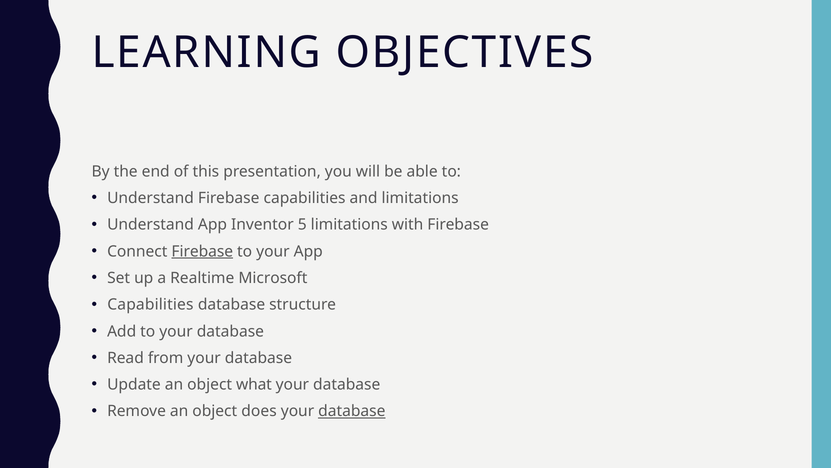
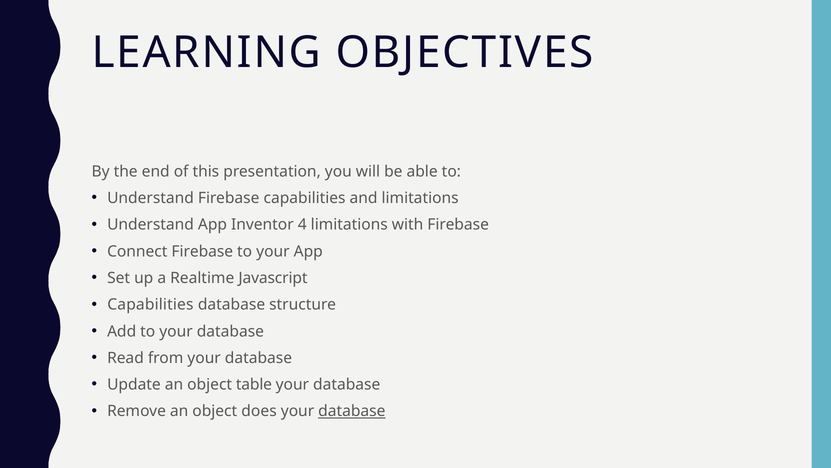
5: 5 -> 4 (302, 224)
Firebase underline: present -> none (202, 251)
Microsoft: Microsoft -> Javascript (273, 278)
what: what -> table (254, 384)
